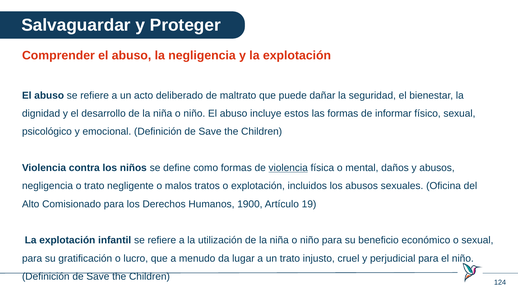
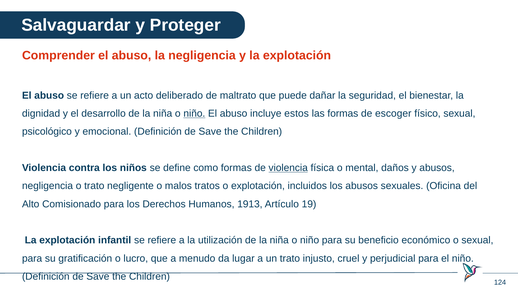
niño underline: none -> present (194, 114)
informar: informar -> escoger (393, 114)
1900: 1900 -> 1913 (250, 204)
